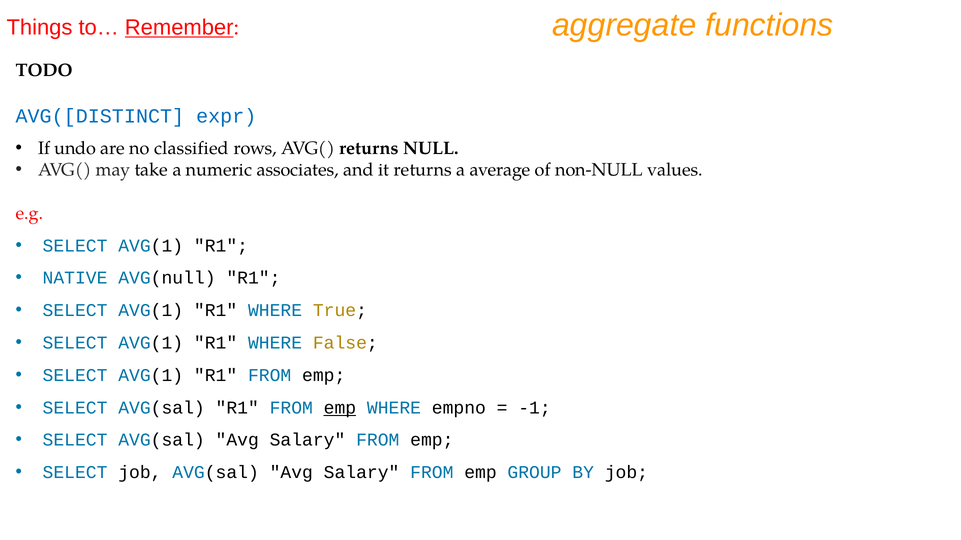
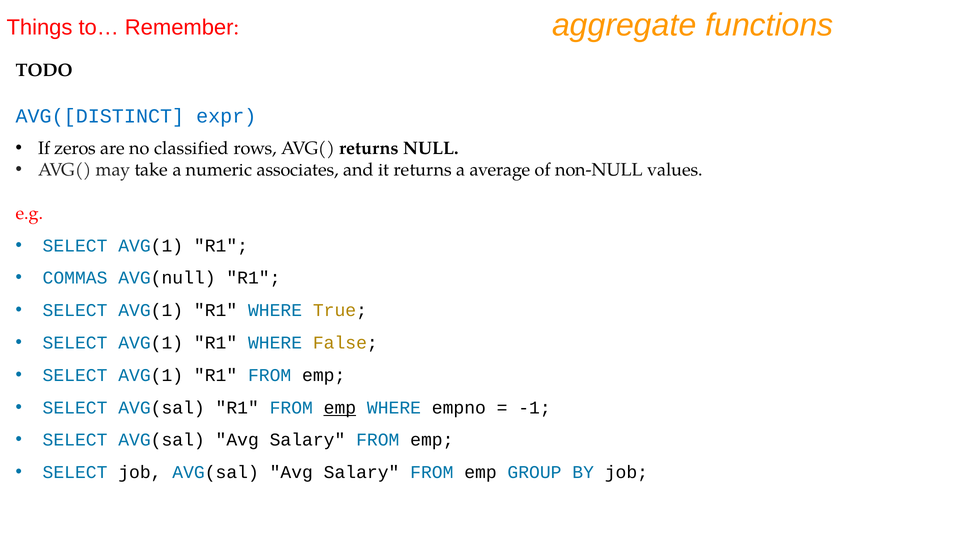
Remember underline: present -> none (179, 27)
undo: undo -> zeros (75, 149)
NATIVE: NATIVE -> COMMAS (75, 278)
